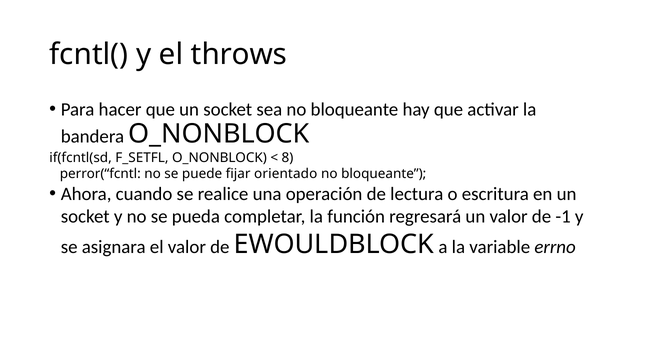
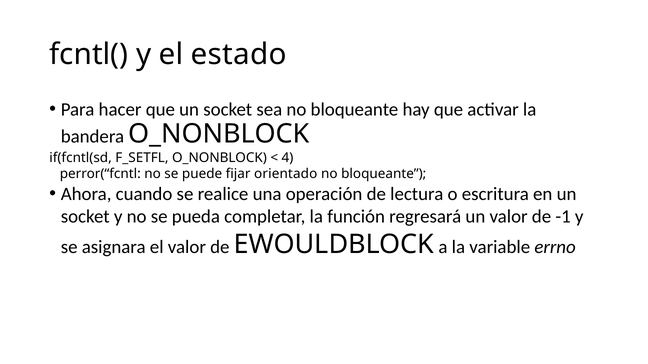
throws: throws -> estado (239, 54)
8: 8 -> 4 (288, 158)
